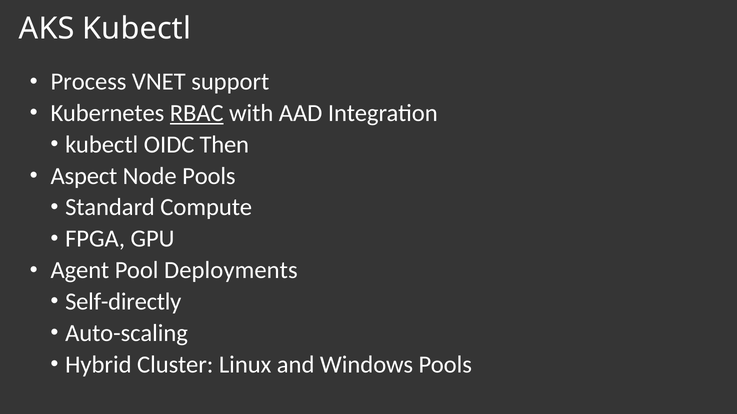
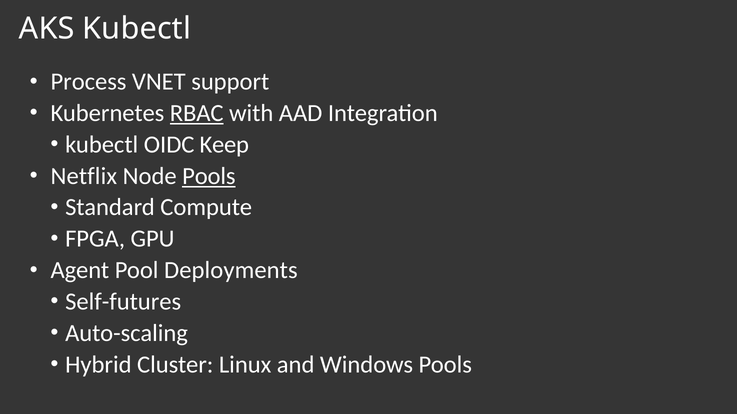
Then: Then -> Keep (224, 145)
Aspect: Aspect -> Netflix (84, 176)
Pools underline: none -> present (209, 176)
Self-directly: Self-directly -> Self-futures (123, 302)
